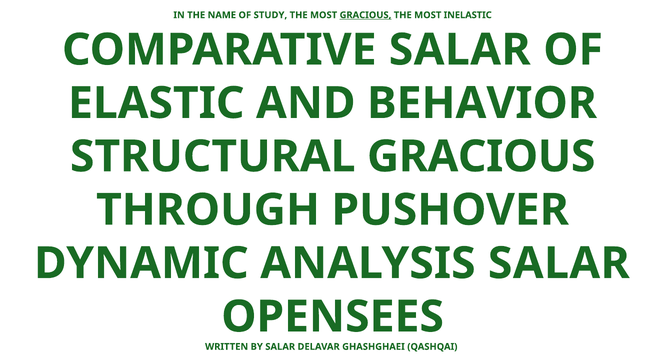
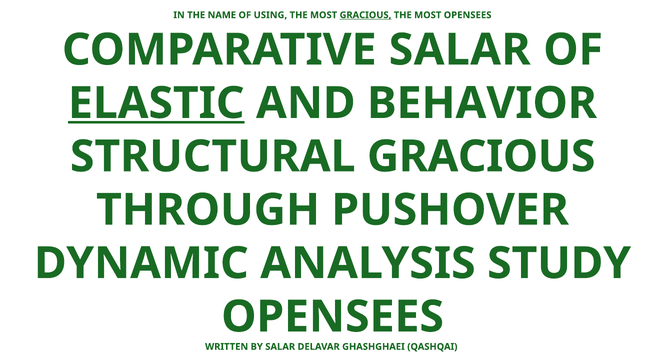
STUDY: STUDY -> USING (270, 15)
MOST INELASTIC: INELASTIC -> OPENSEES (468, 15)
ELASTIC underline: none -> present (156, 103)
ANALYSIS SALAR: SALAR -> STUDY (559, 263)
